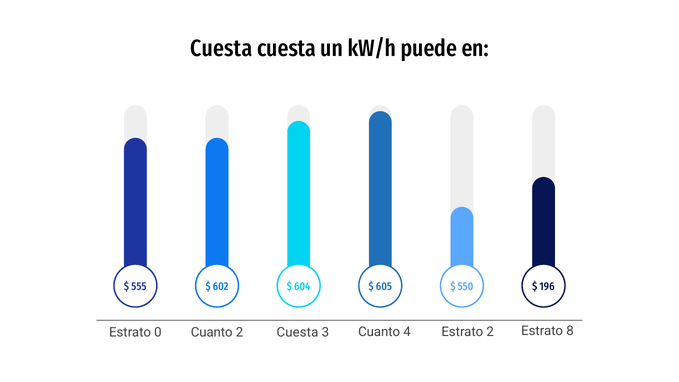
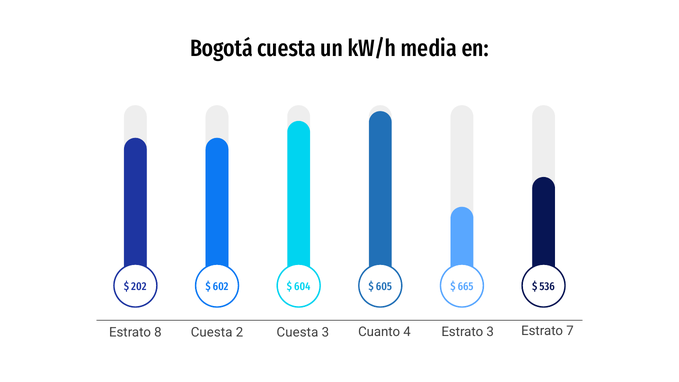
Cuesta: Cuesta -> Bogotá (221, 49)
puede: puede -> media (429, 49)
555: 555 -> 202 (139, 286)
550: 550 -> 665 (466, 286)
196: 196 -> 536 (547, 286)
8: 8 -> 7 (570, 331)
Estrato 2: 2 -> 3 (490, 332)
0: 0 -> 8 (158, 332)
Cuanto: Cuanto -> Cuesta (212, 332)
